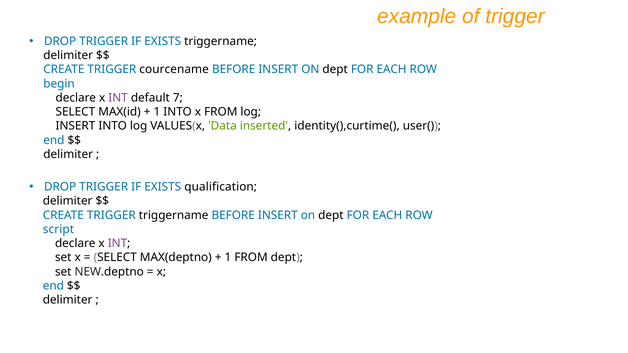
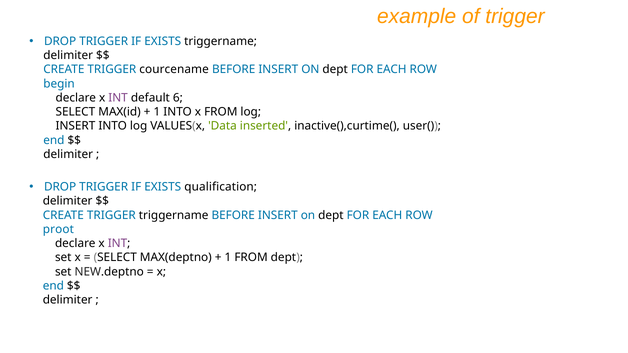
7: 7 -> 6 (178, 98)
identity(),curtime(: identity(),curtime( -> inactive(),curtime( (347, 126)
script: script -> proot (58, 230)
